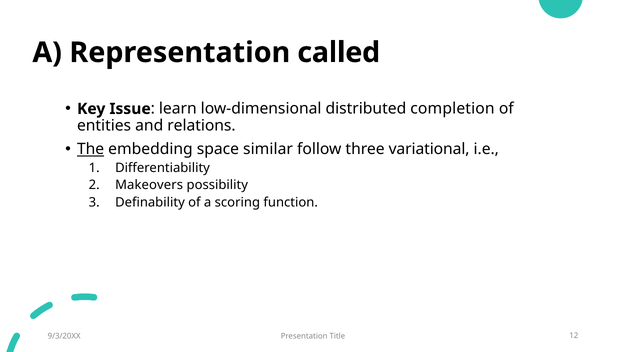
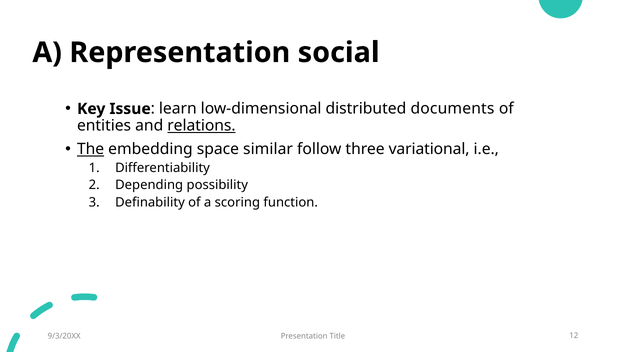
called: called -> social (339, 53)
completion: completion -> documents (452, 109)
relations underline: none -> present (201, 126)
Makeovers: Makeovers -> Depending (149, 185)
